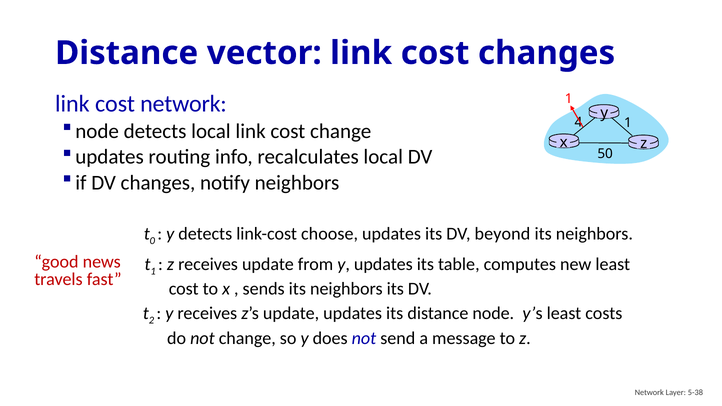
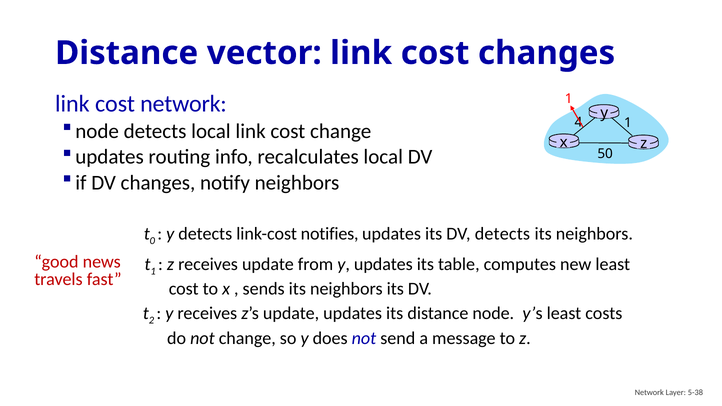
choose: choose -> notifies (330, 234)
DV beyond: beyond -> detects (502, 234)
